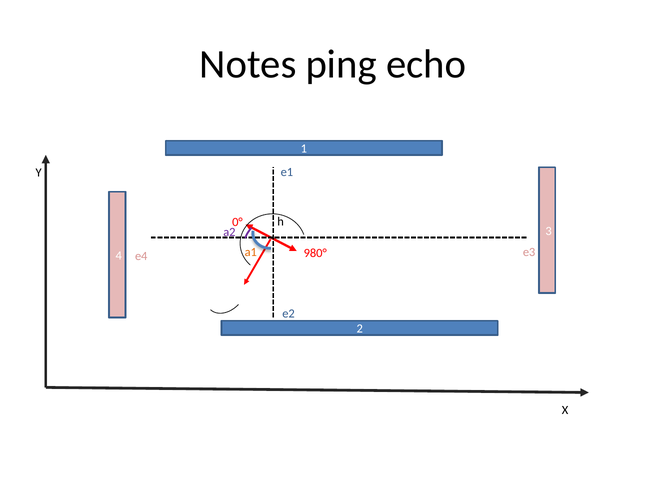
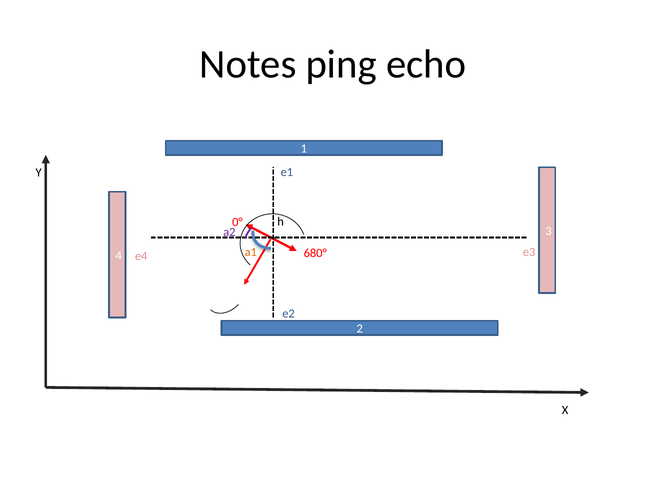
980°: 980° -> 680° (315, 253)
